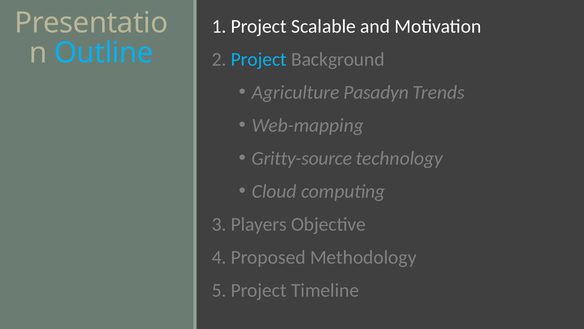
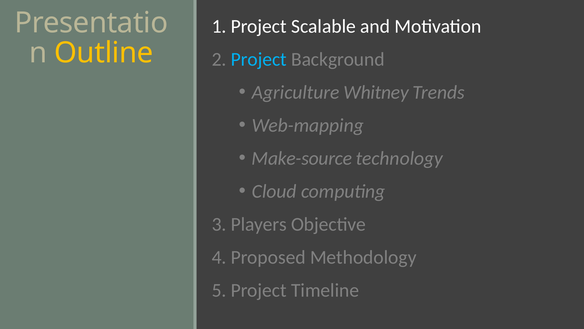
Outline colour: light blue -> yellow (104, 53)
Pasadyn: Pasadyn -> Whitney (376, 92)
Gritty-source: Gritty-source -> Make-source (302, 158)
